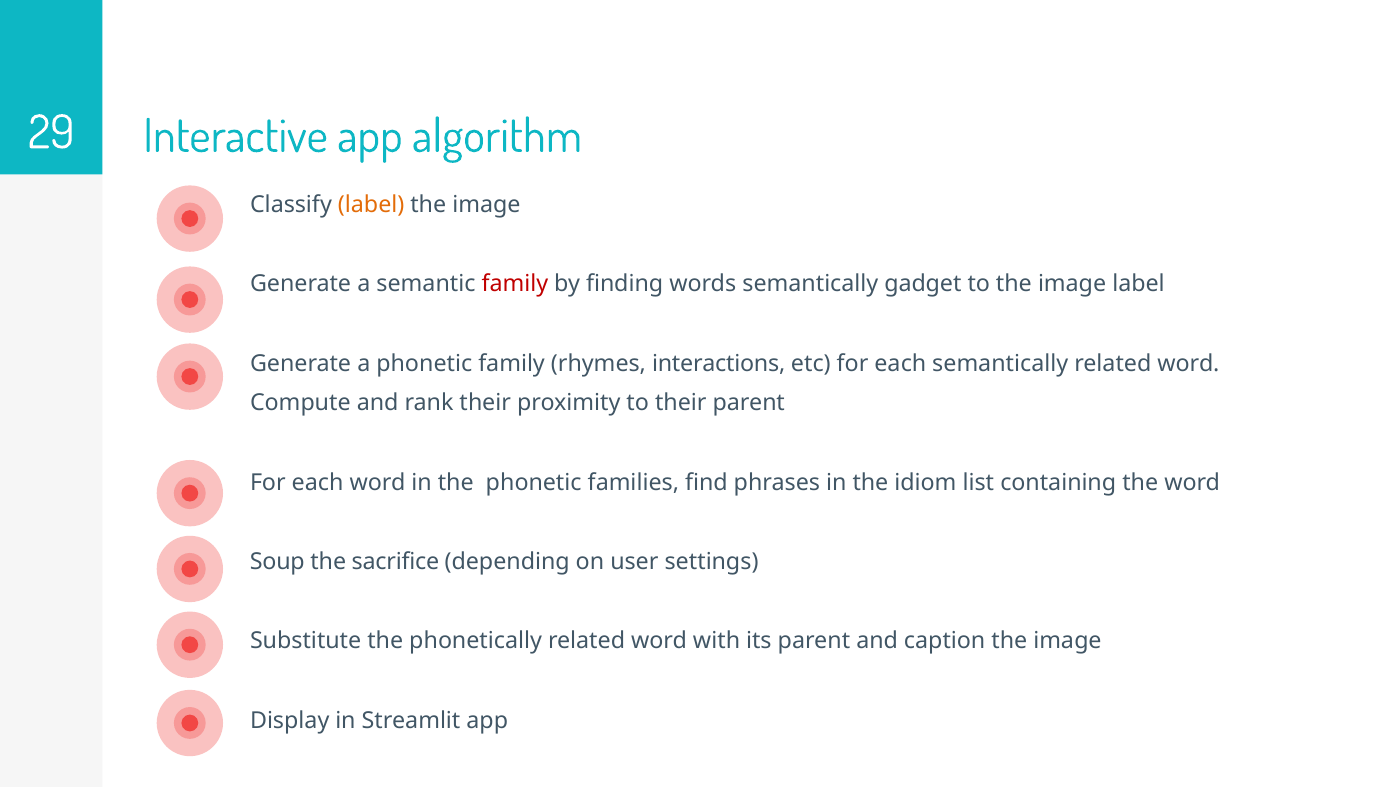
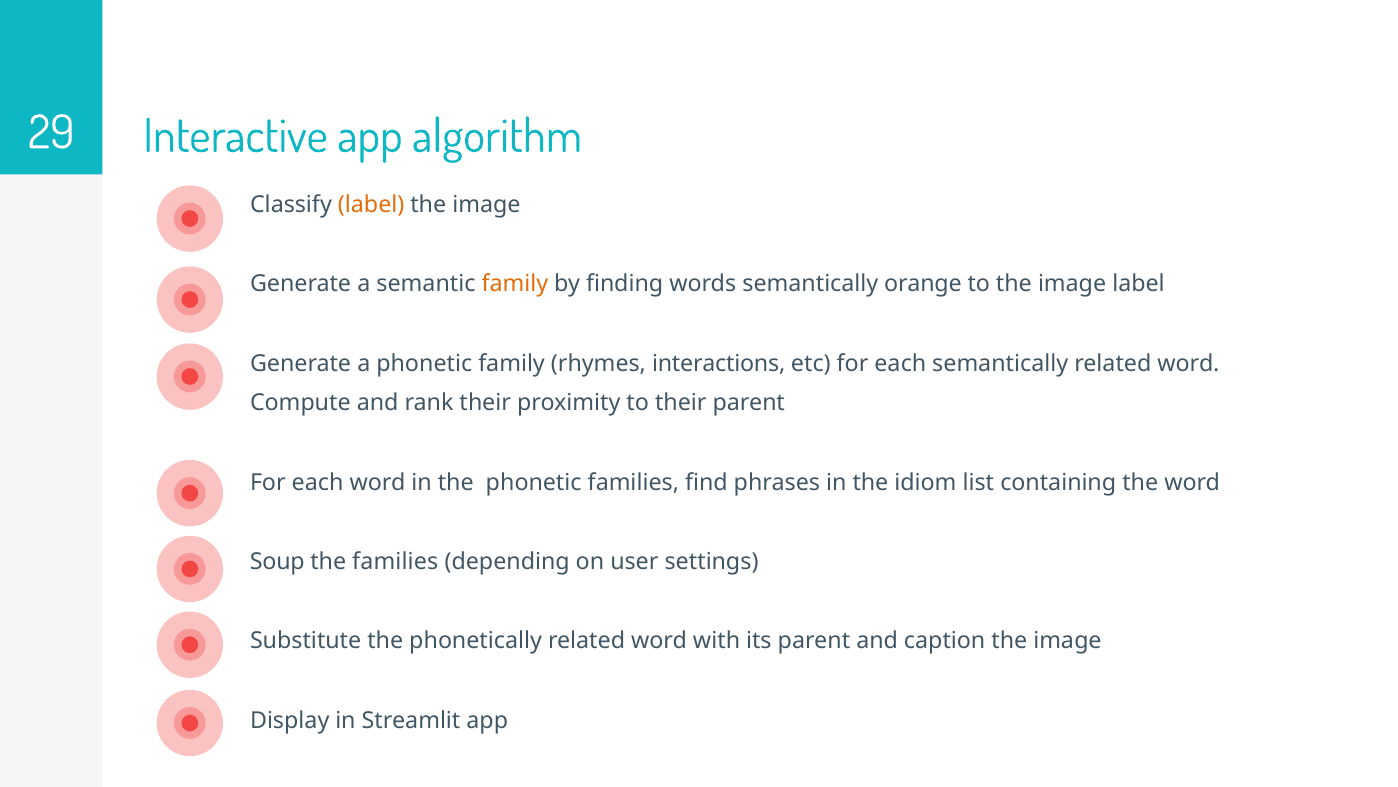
family colour: red -> orange (515, 284)
gadget: gadget -> orange (923, 284)
the sacrifice: sacrifice -> families (395, 561)
